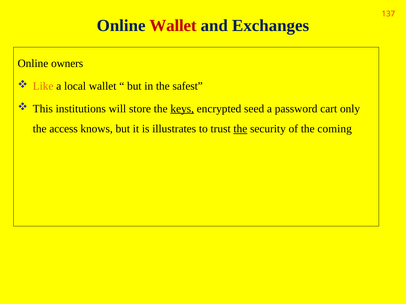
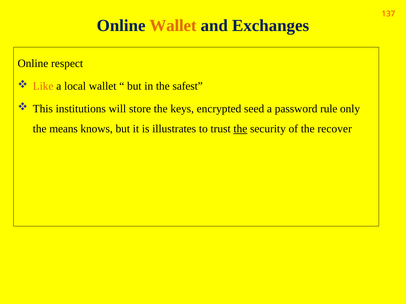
Wallet colour: red -> orange (173, 26)
owners: owners -> respect (67, 64)
keys underline: present -> none (182, 109)
cart: cart -> rule (329, 109)
access: access -> means (64, 129)
coming: coming -> recover (335, 129)
